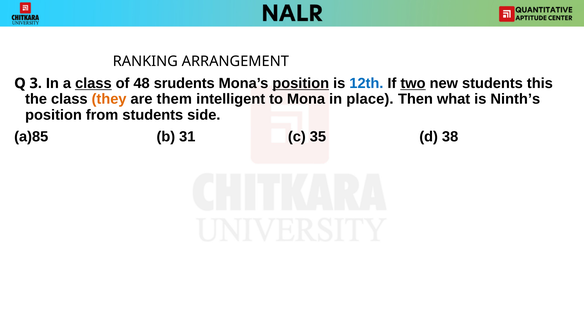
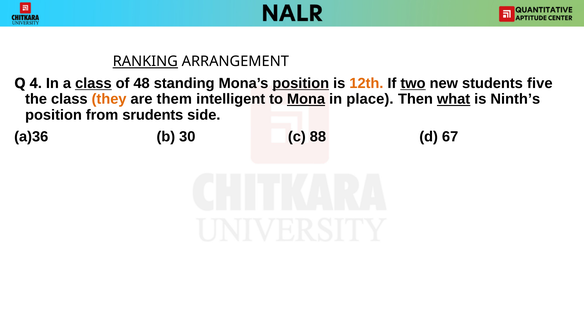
RANKING underline: none -> present (145, 61)
3: 3 -> 4 (34, 83)
srudents: srudents -> standing (184, 83)
12th colour: blue -> orange (366, 83)
this: this -> five (540, 83)
Mona underline: none -> present (306, 99)
what underline: none -> present (454, 99)
from students: students -> srudents (153, 115)
a)85: a)85 -> a)36 (31, 137)
31: 31 -> 30 (187, 137)
35: 35 -> 88 (318, 137)
38: 38 -> 67 (450, 137)
